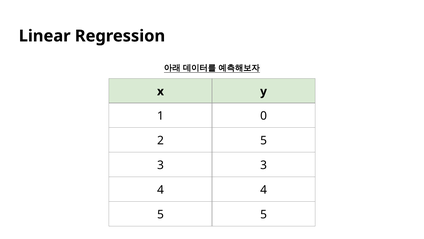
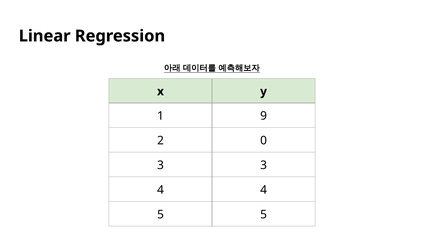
0: 0 -> 9 (264, 116)
2 5: 5 -> 0 (264, 140)
